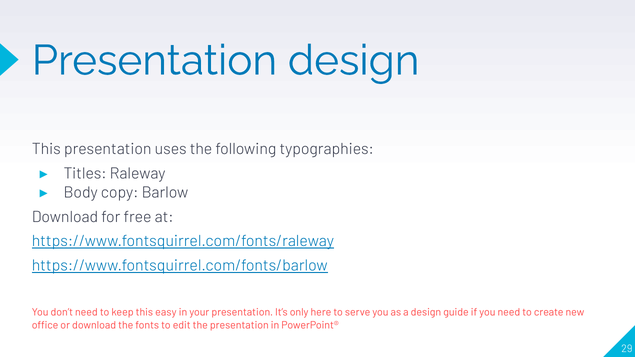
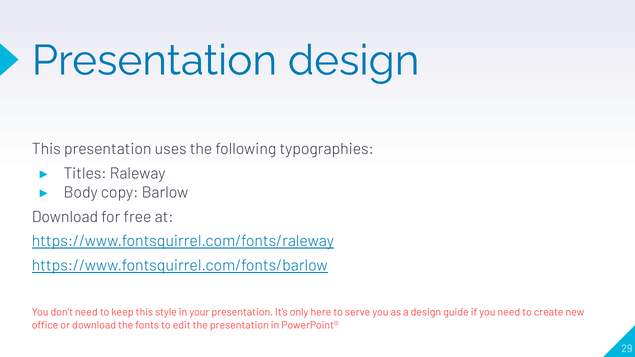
easy: easy -> style (166, 313)
